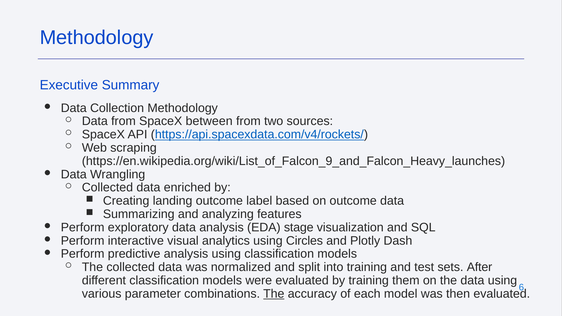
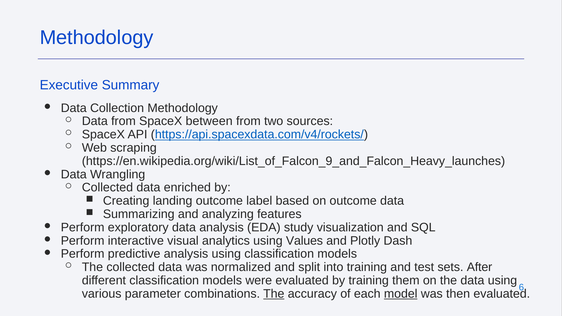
stage: stage -> study (299, 227)
Circles: Circles -> Values (304, 241)
model underline: none -> present (401, 294)
